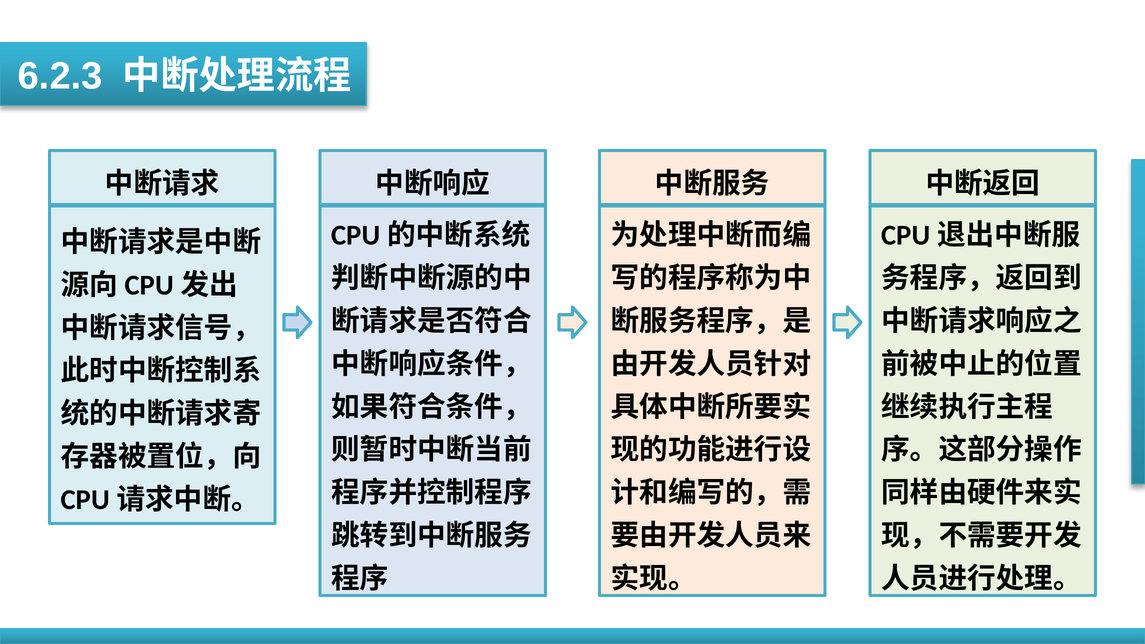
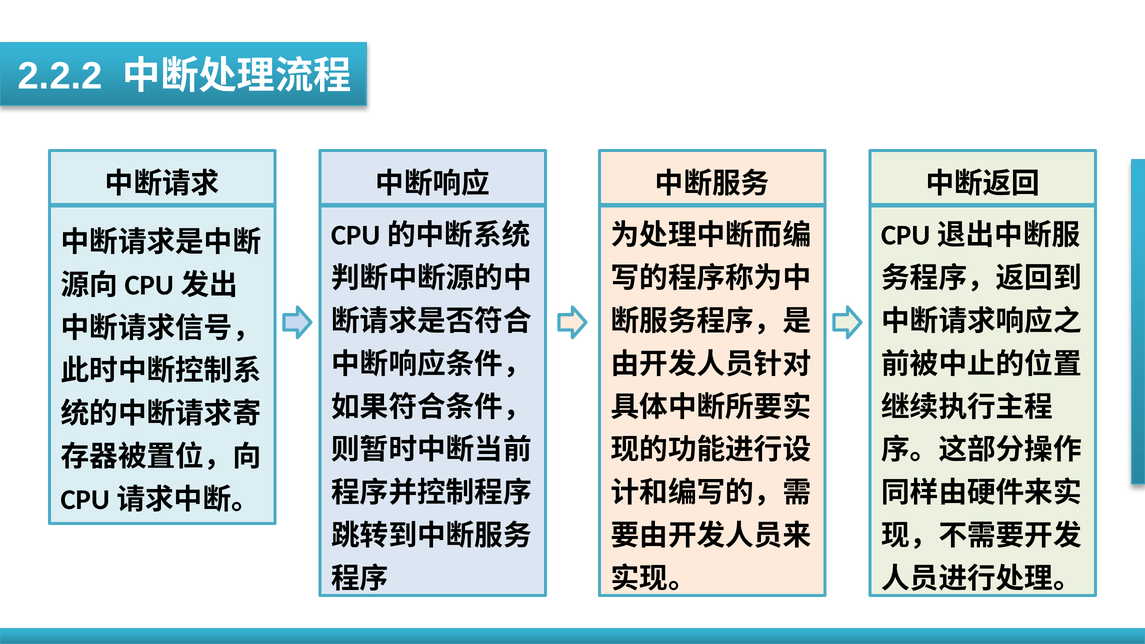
6.2.3: 6.2.3 -> 2.2.2 (60, 76)
